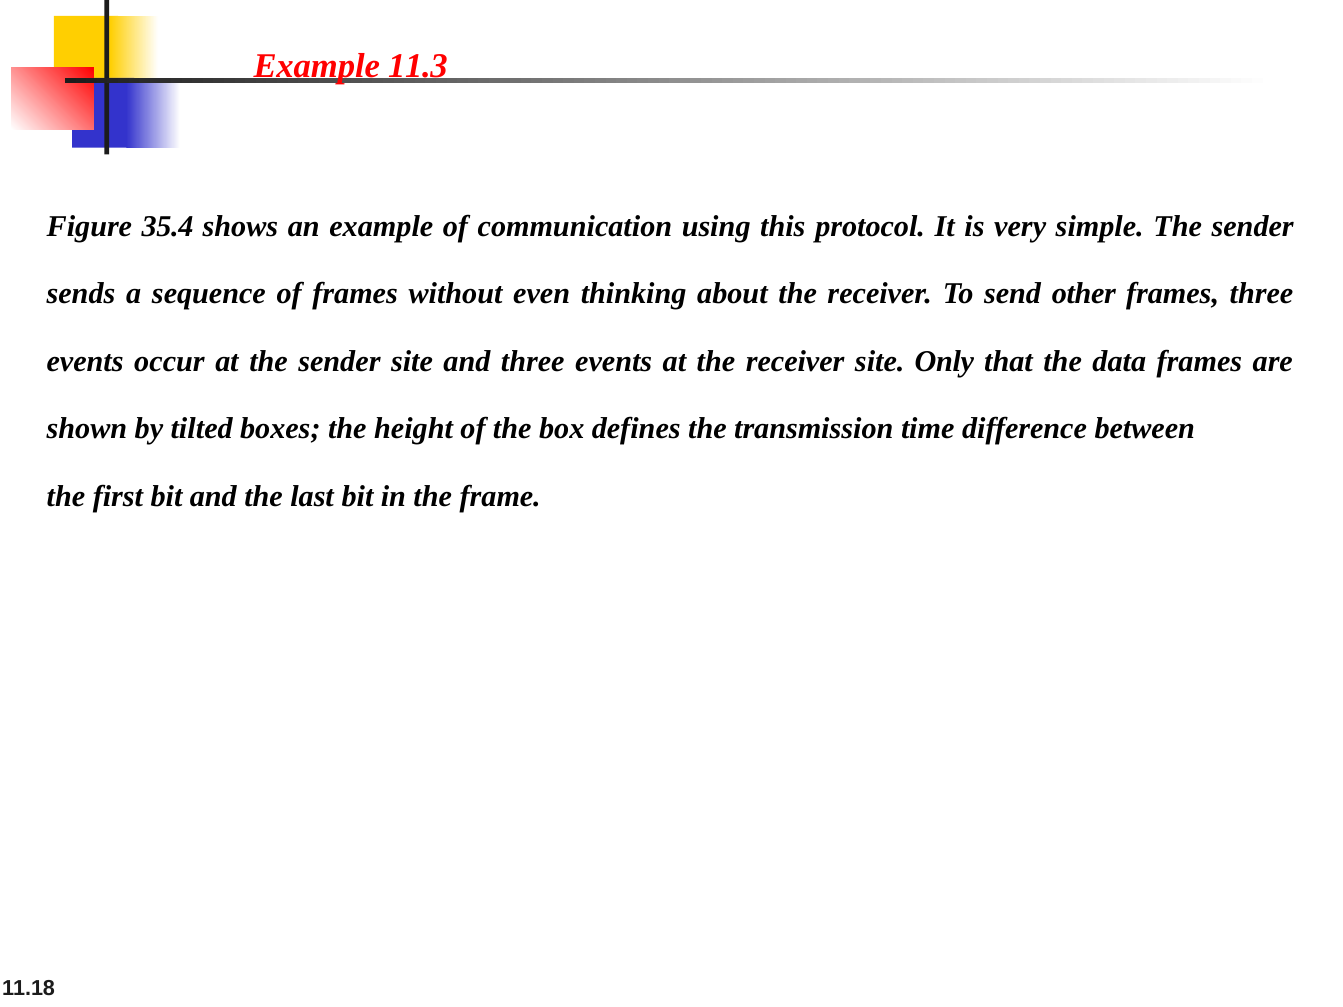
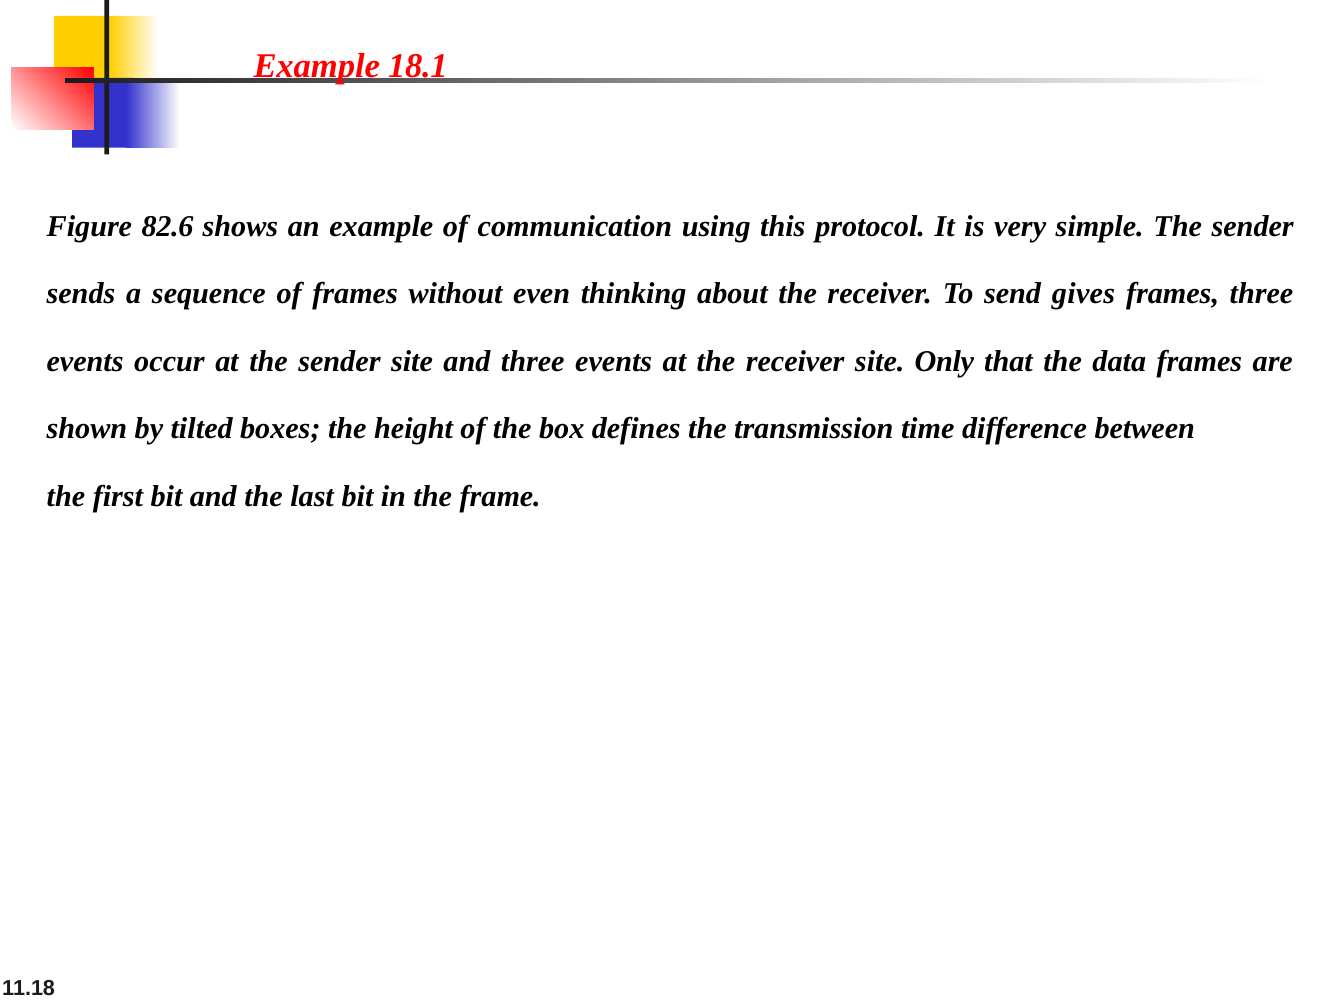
11.3: 11.3 -> 18.1 (418, 66)
35.4: 35.4 -> 82.6 (168, 226)
other: other -> gives (1084, 294)
